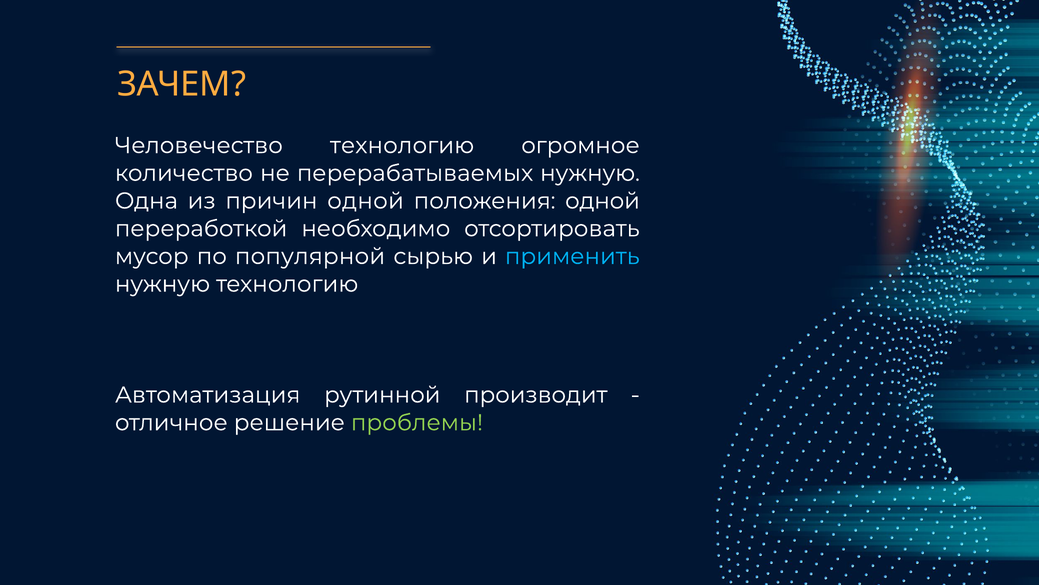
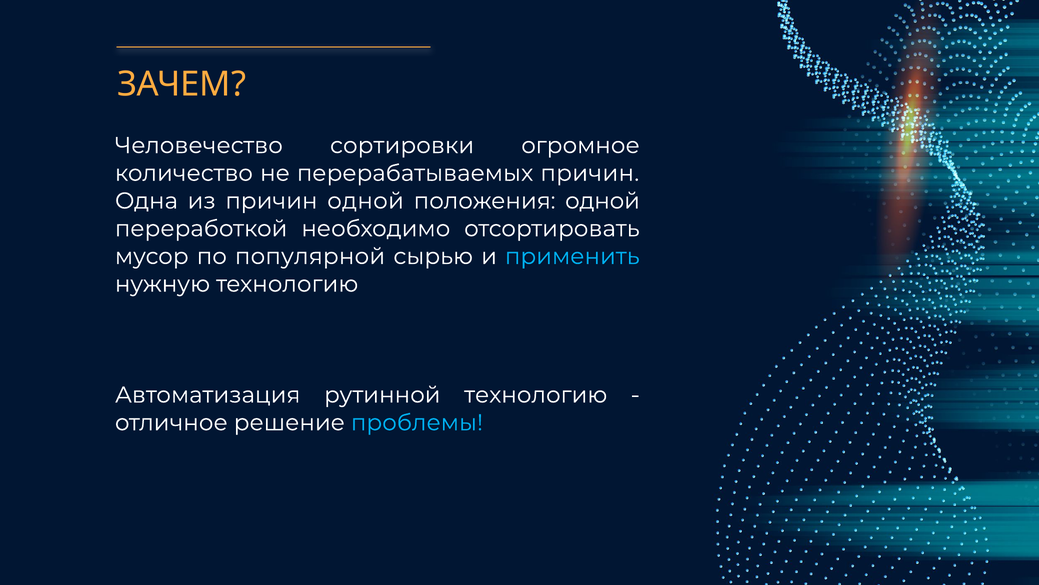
Человечество технологию: технологию -> сортировки (402, 145)
перерабатываемых нужную: нужную -> причин (590, 173)
рутинной производит: производит -> технологию (536, 395)
проблемы colour: light green -> light blue (417, 422)
